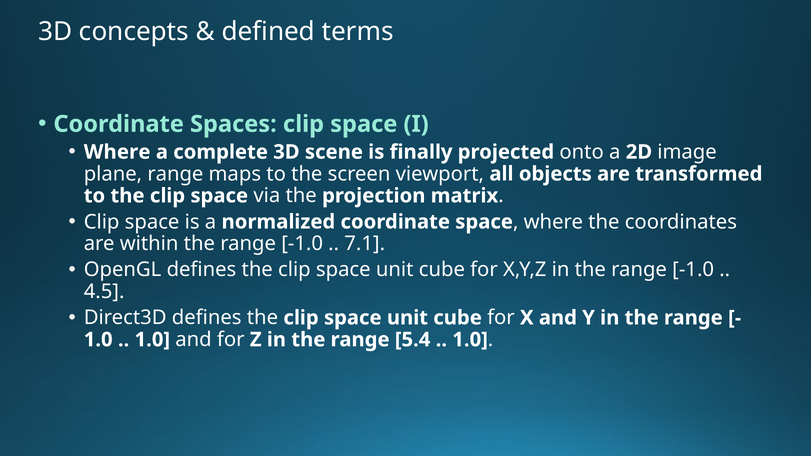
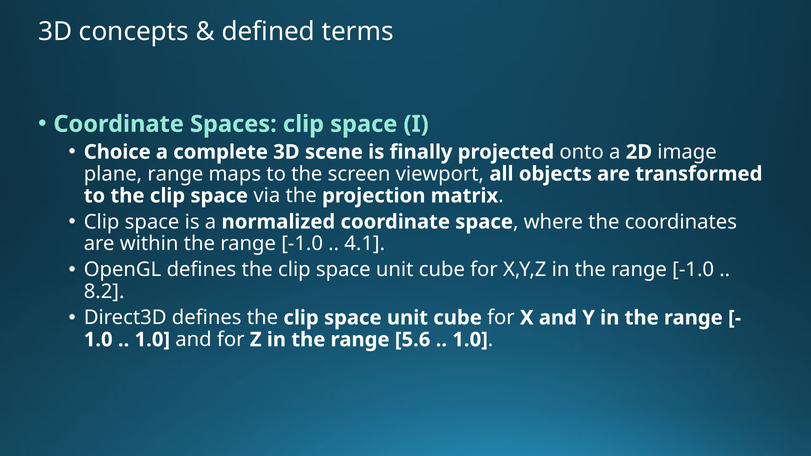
Where: Where -> Choice (117, 152)
7.1: 7.1 -> 4.1 (365, 244)
4.5: 4.5 -> 8.2 (104, 292)
5.4: 5.4 -> 5.6 (413, 340)
